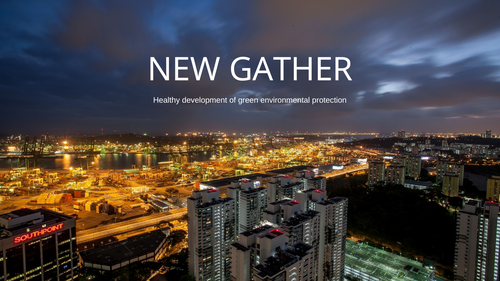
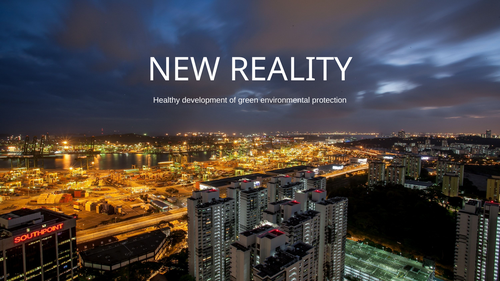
GATHER: GATHER -> REALITY (291, 70)
